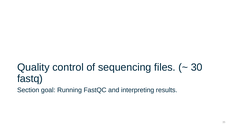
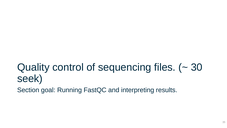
fastq: fastq -> seek (30, 78)
